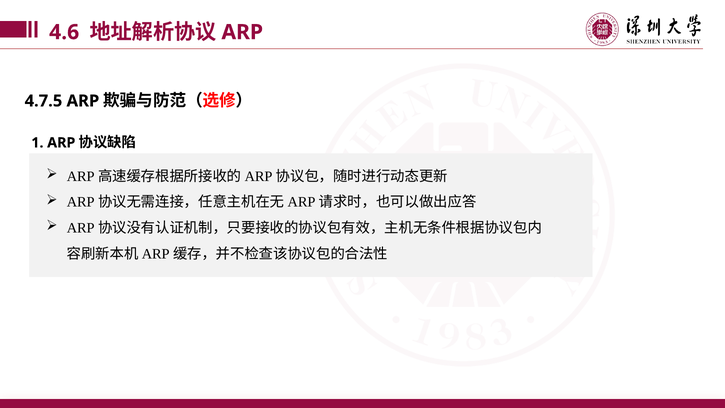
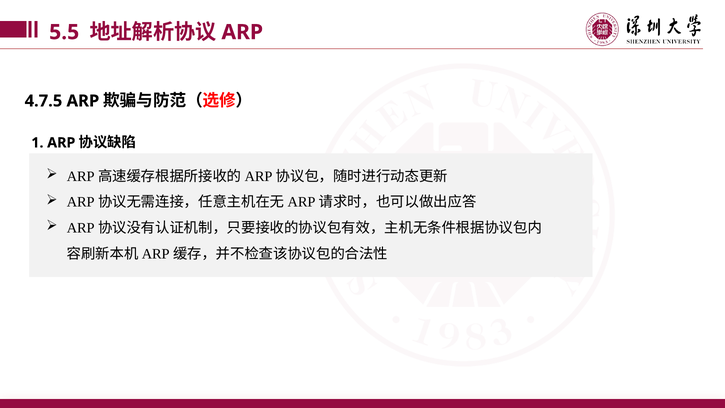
4.6: 4.6 -> 5.5 (64, 32)
